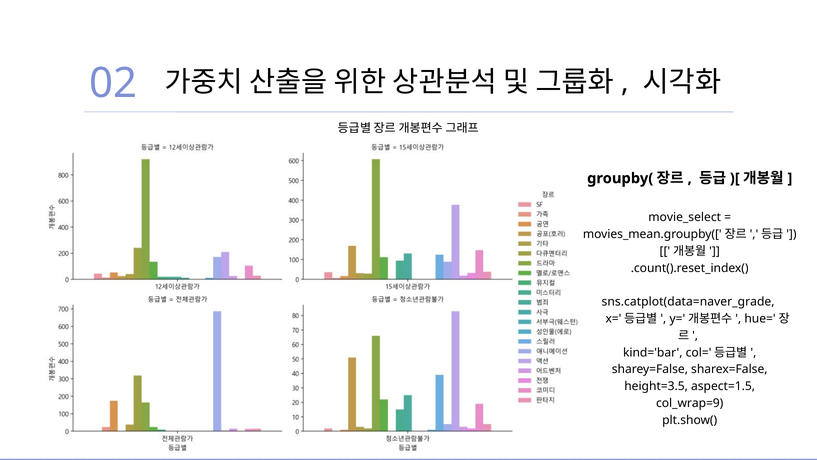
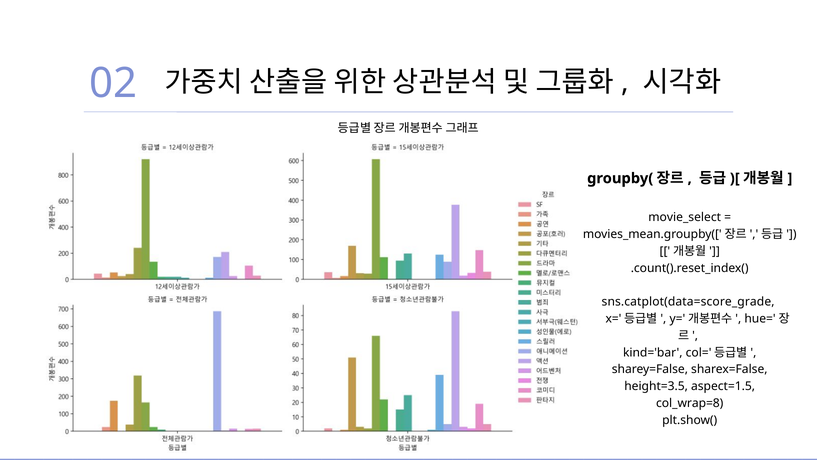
sns.catplot(data=naver_grade: sns.catplot(data=naver_grade -> sns.catplot(data=score_grade (688, 302)
col_wrap=9: col_wrap=9 -> col_wrap=8 (690, 403)
